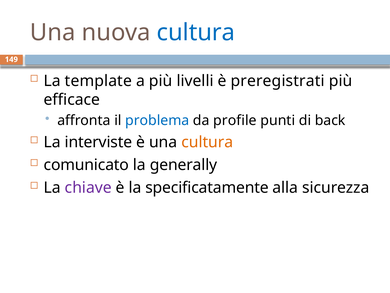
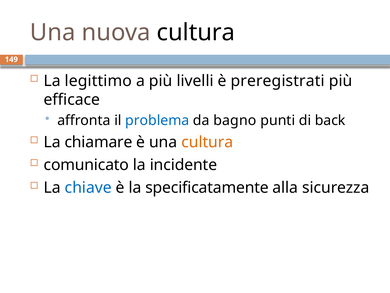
cultura colour: blue -> black (196, 33)
template: template -> legittimo (98, 81)
profile: profile -> bagno (235, 120)
interviste: interviste -> chiamare (98, 142)
generally: generally -> incidente (183, 165)
chiave colour: purple -> blue (88, 187)
